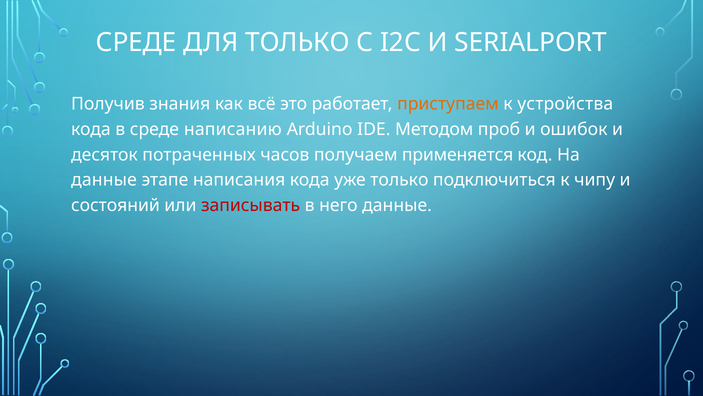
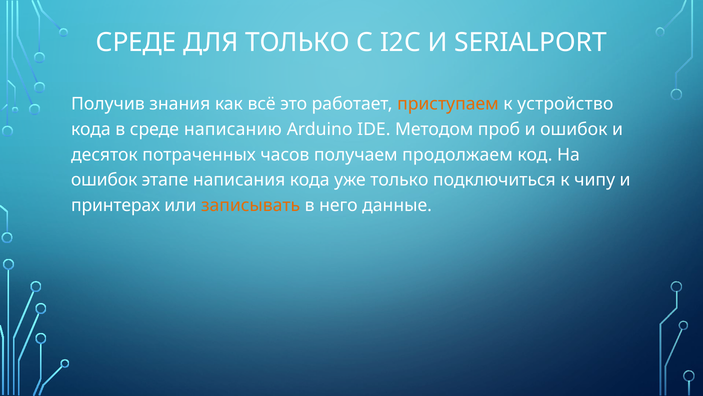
устройства: устройства -> устройство (565, 104)
применяется: применяется -> продолжаем (457, 154)
данные: данные -> ошибок (104, 180)
состояний: состояний -> принтерах (116, 205)
записывать colour: red -> orange (251, 205)
